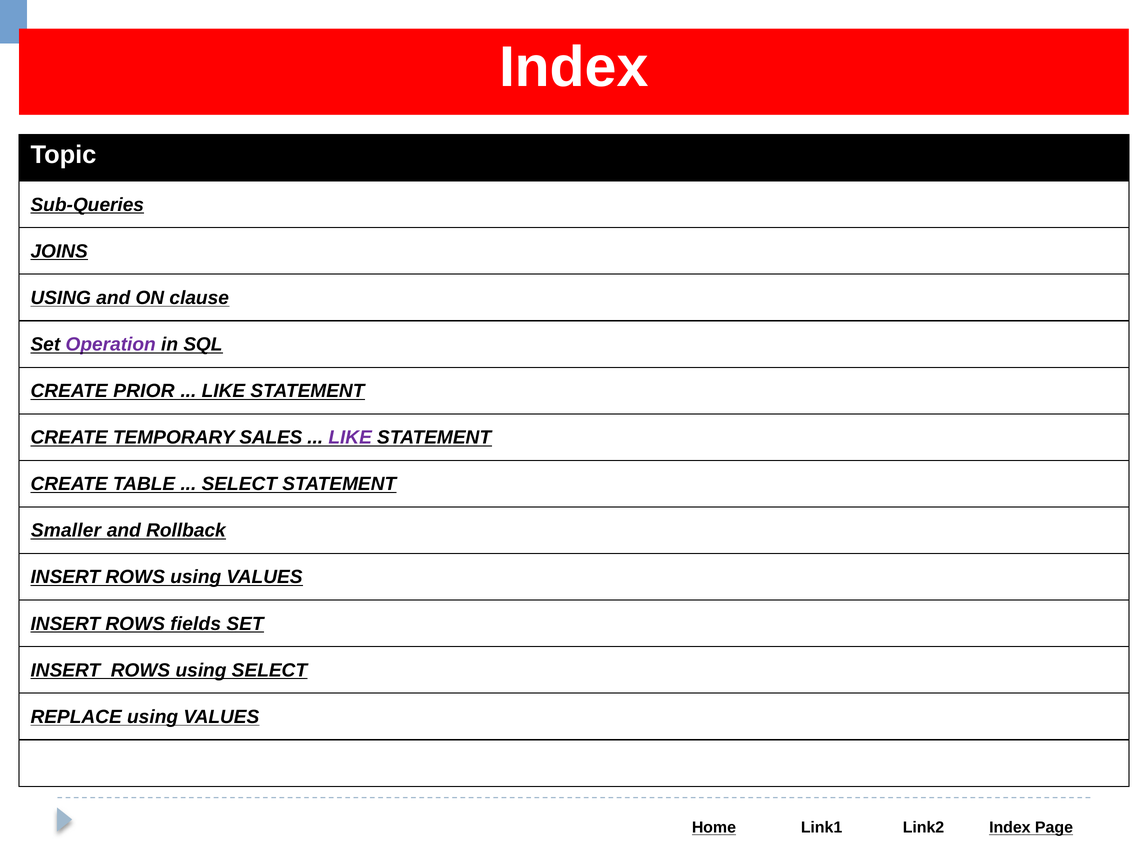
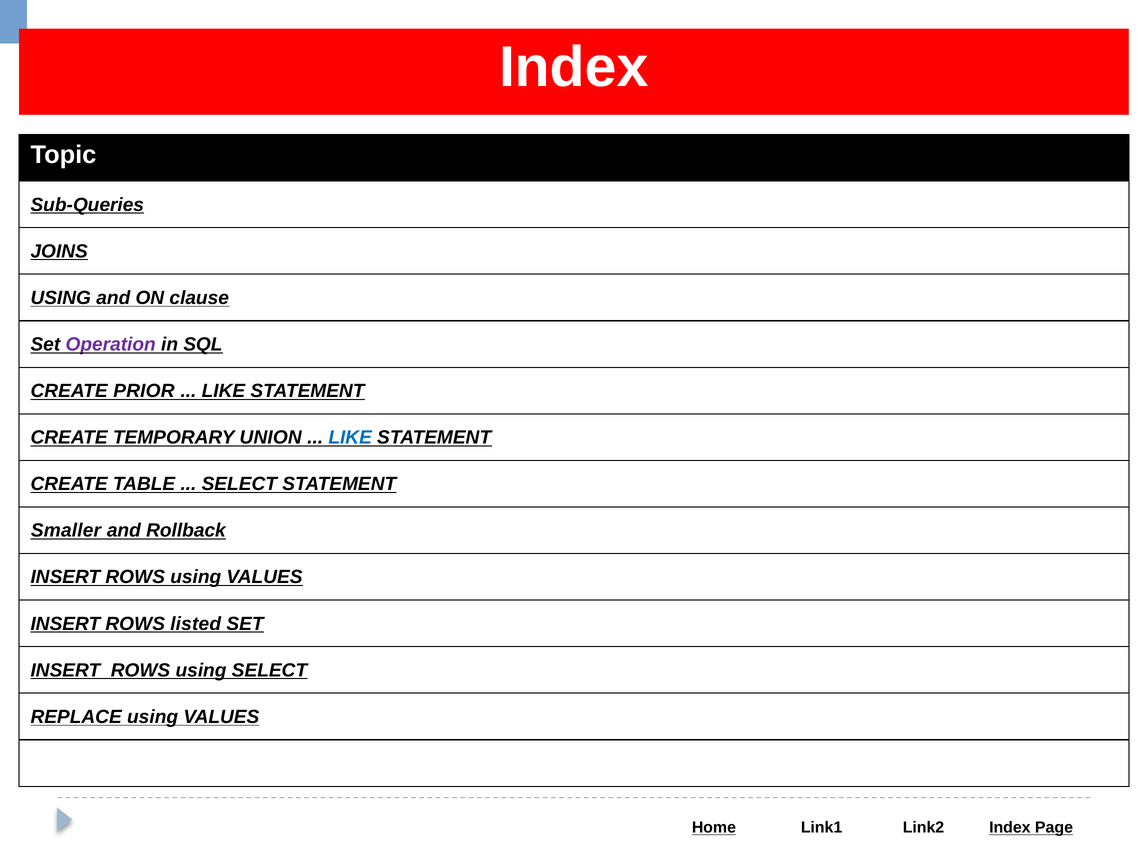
SALES: SALES -> UNION (271, 438)
LIKE colour: purple -> blue (350, 438)
fields: fields -> listed (196, 624)
